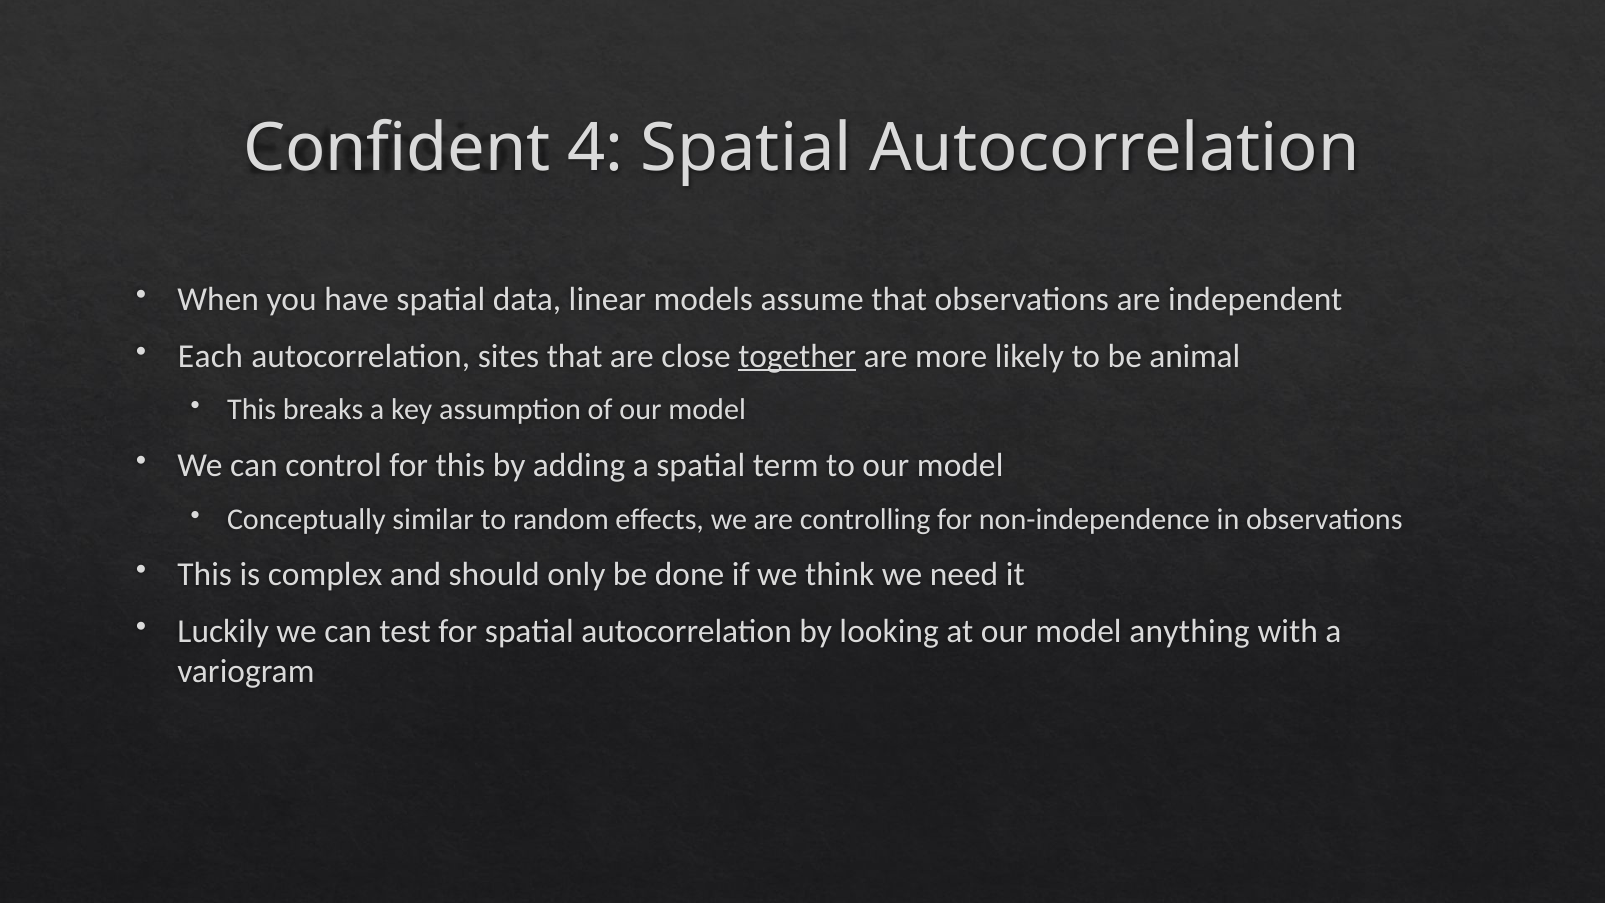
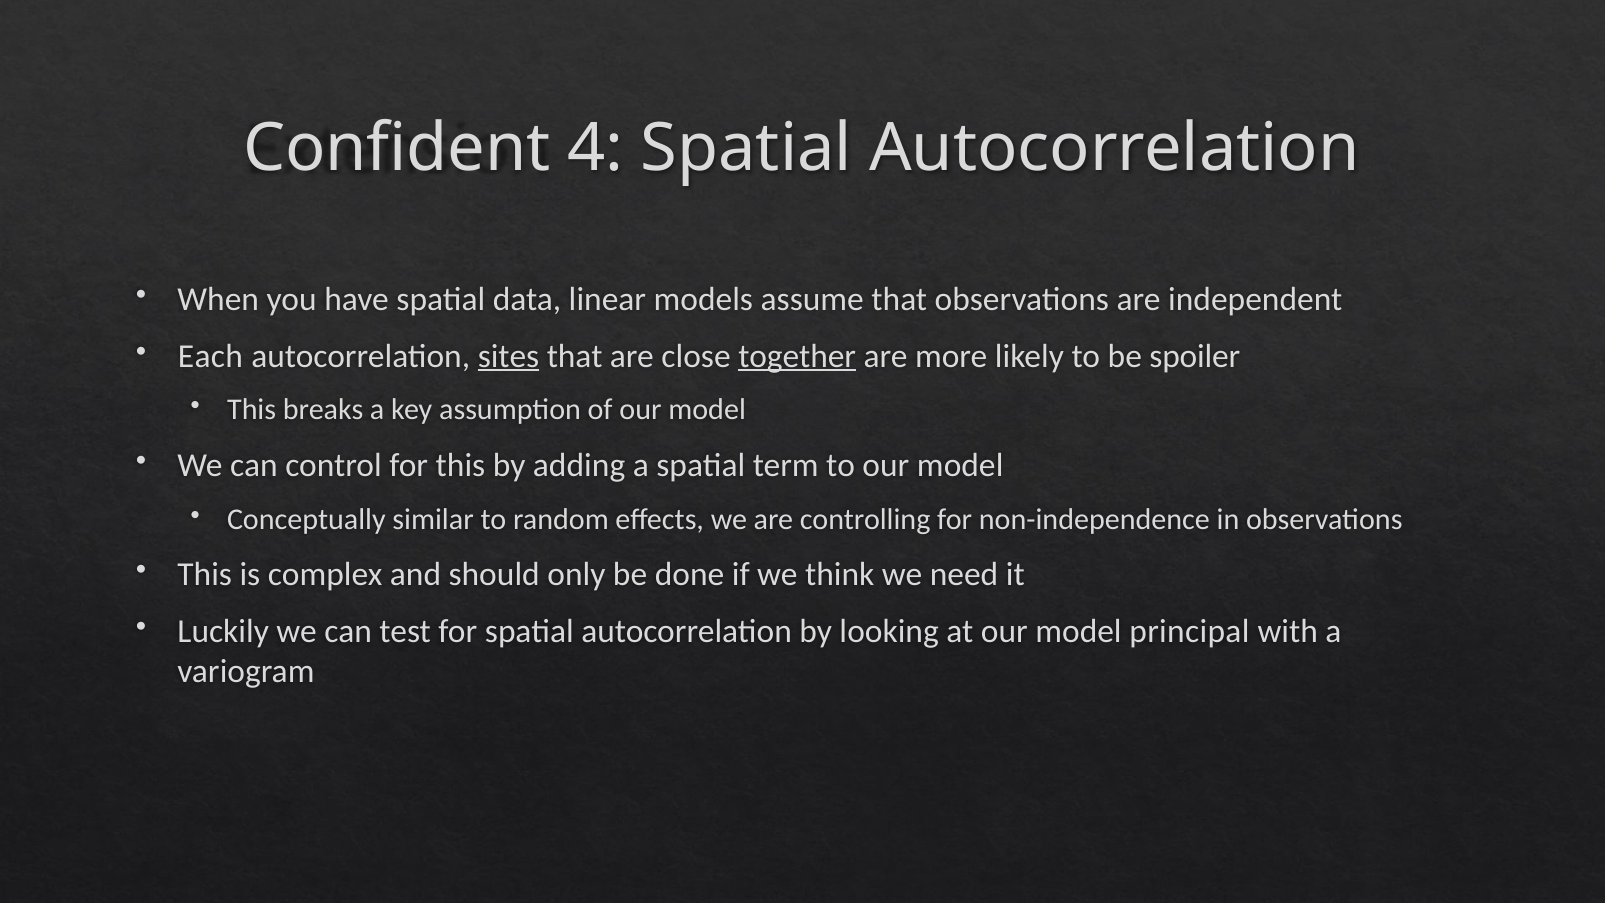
sites underline: none -> present (509, 356)
animal: animal -> spoiler (1195, 356)
anything: anything -> principal (1189, 631)
